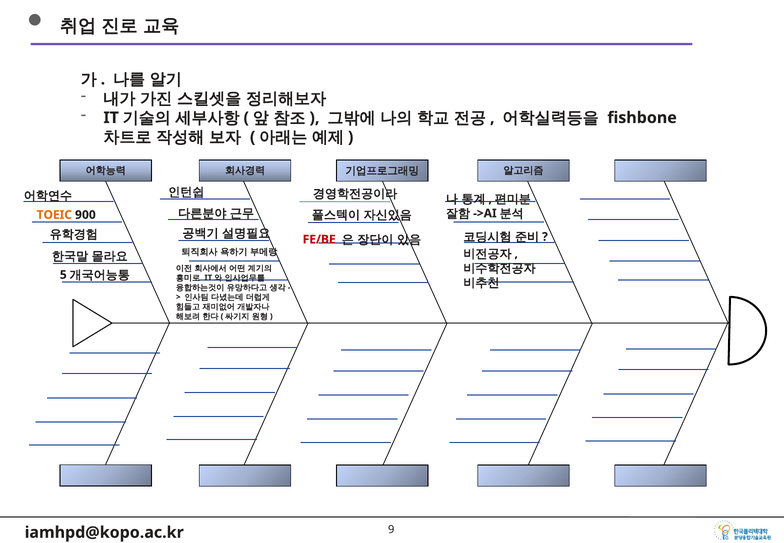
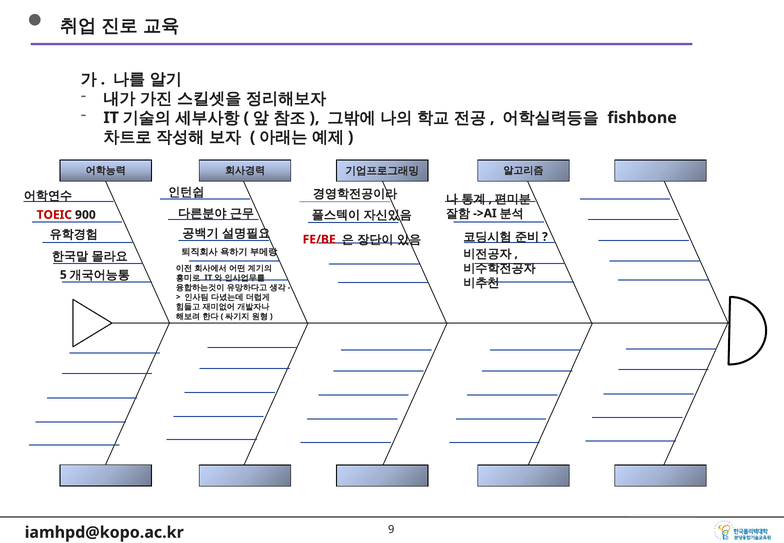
TOEIC colour: orange -> red (54, 215)
